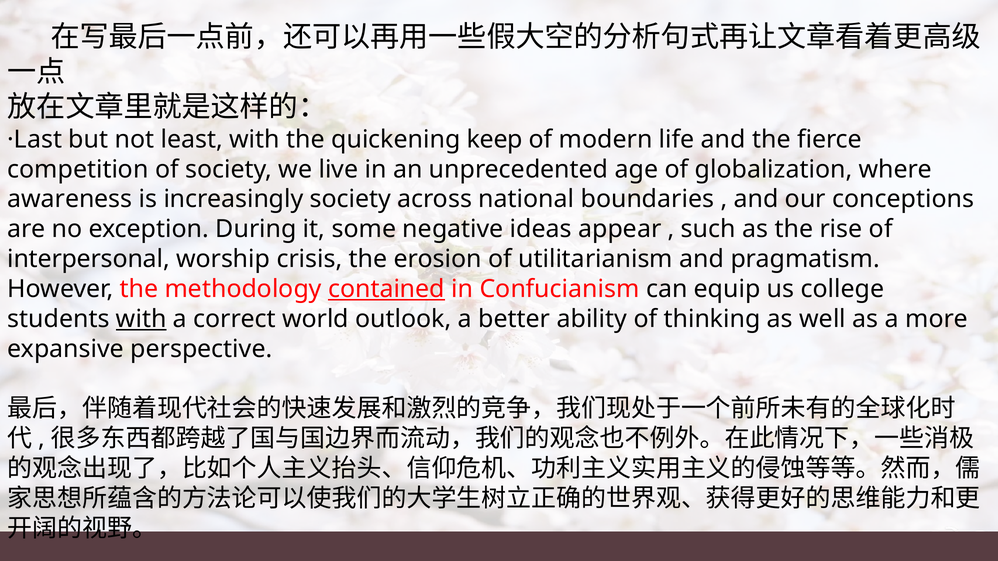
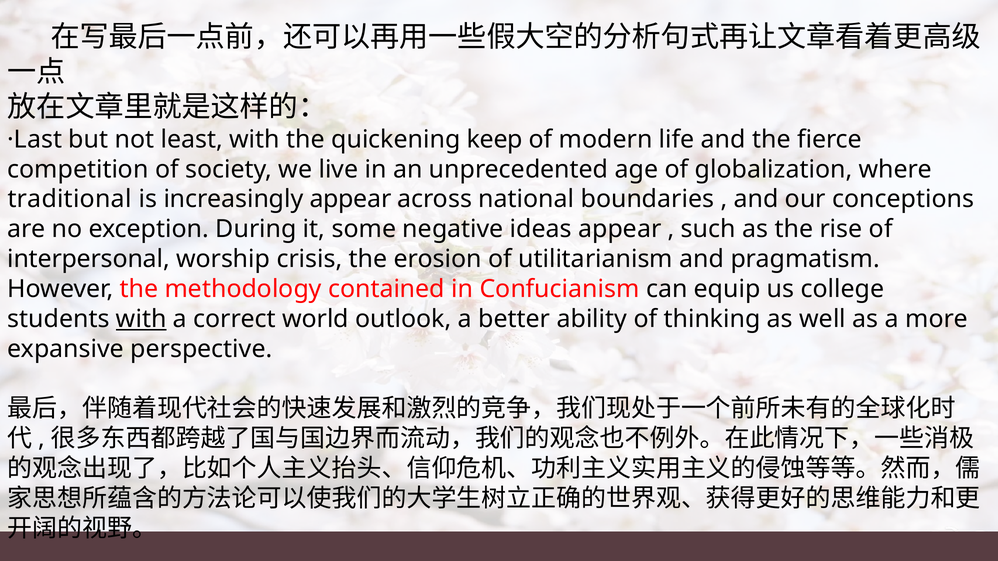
awareness: awareness -> traditional (70, 199)
increasingly society: society -> appear (350, 199)
contained underline: present -> none (386, 289)
